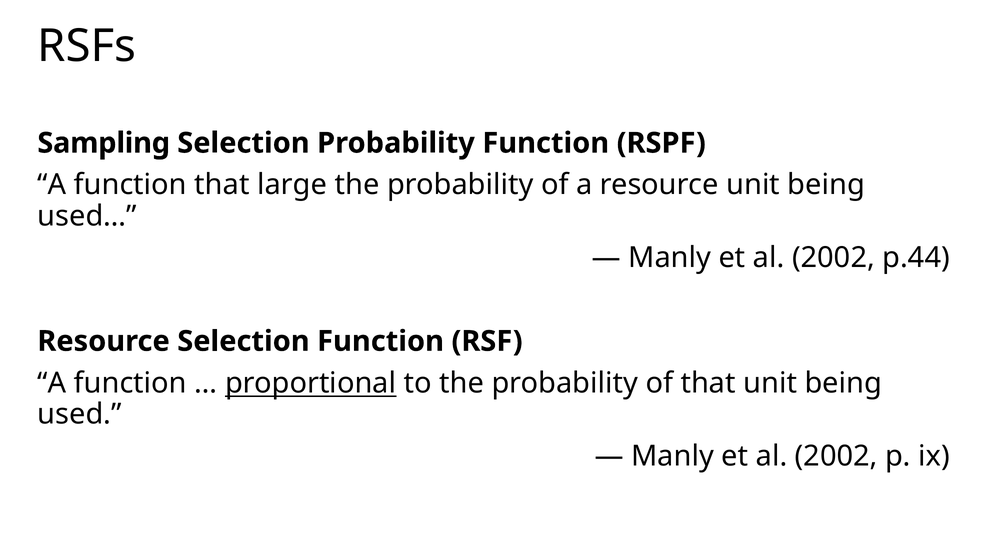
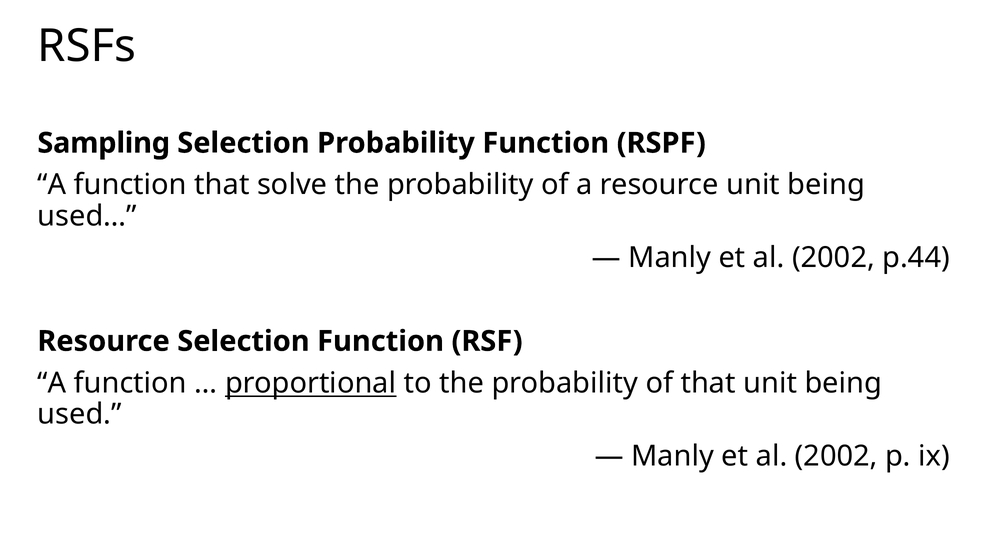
large: large -> solve (292, 185)
